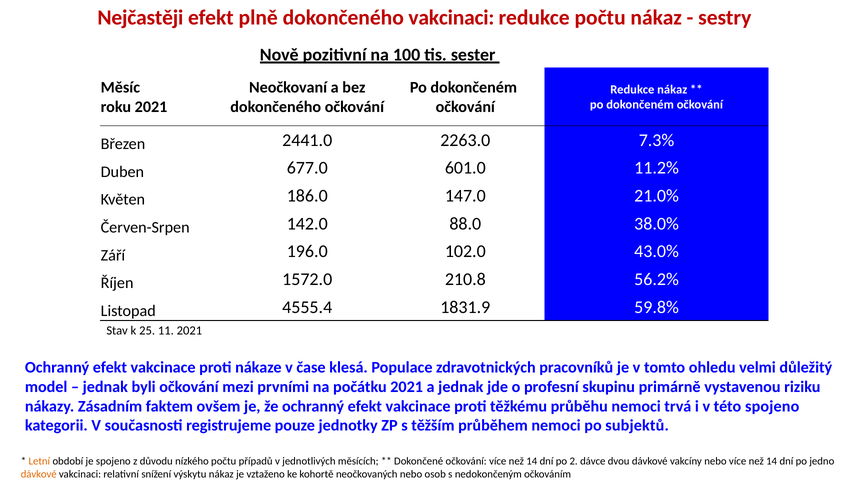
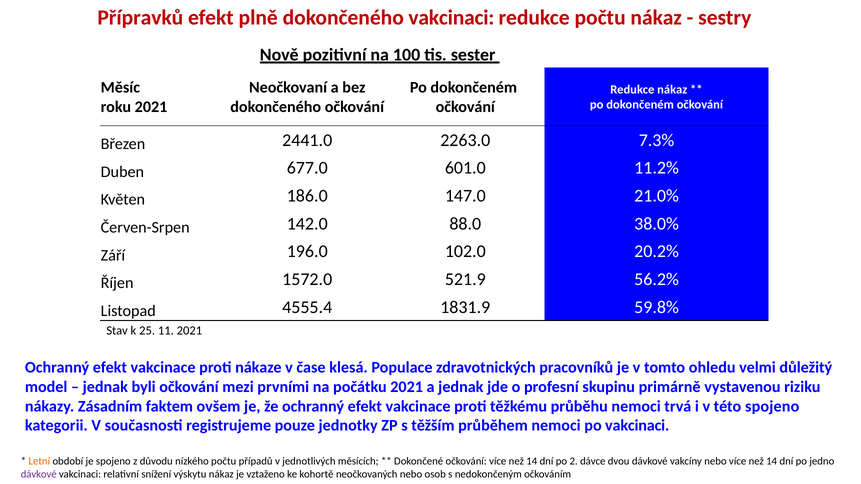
Nejčastěji: Nejčastěji -> Přípravků (140, 18)
43.0%: 43.0% -> 20.2% (657, 252)
210.8: 210.8 -> 521.9 (465, 280)
po subjektů: subjektů -> vakcinaci (637, 426)
dávkové colour: orange -> purple (39, 475)
